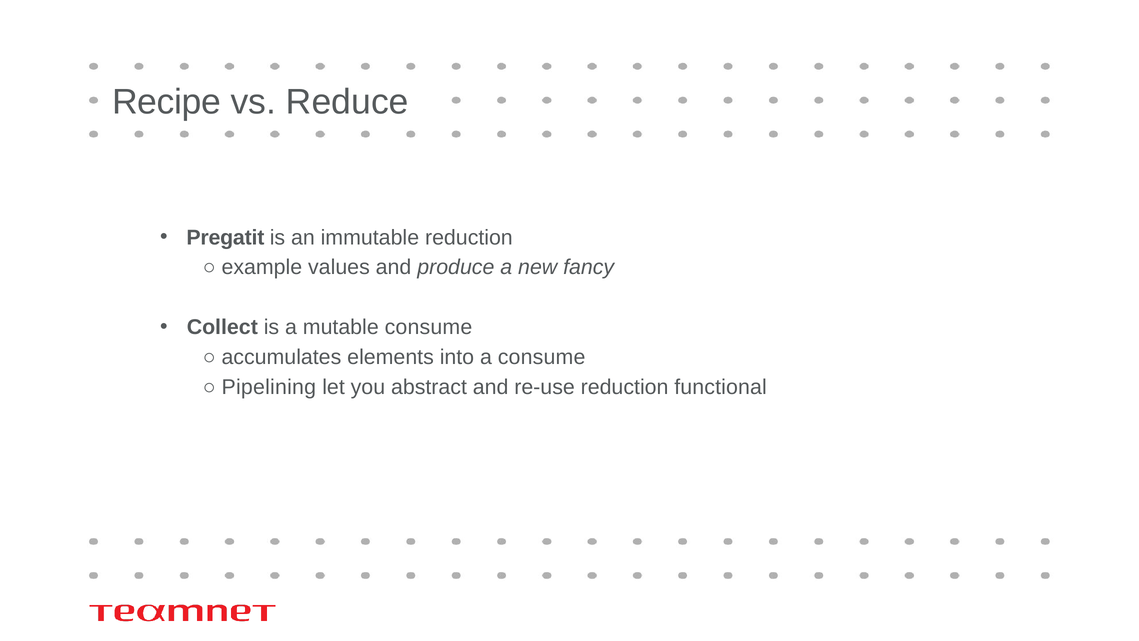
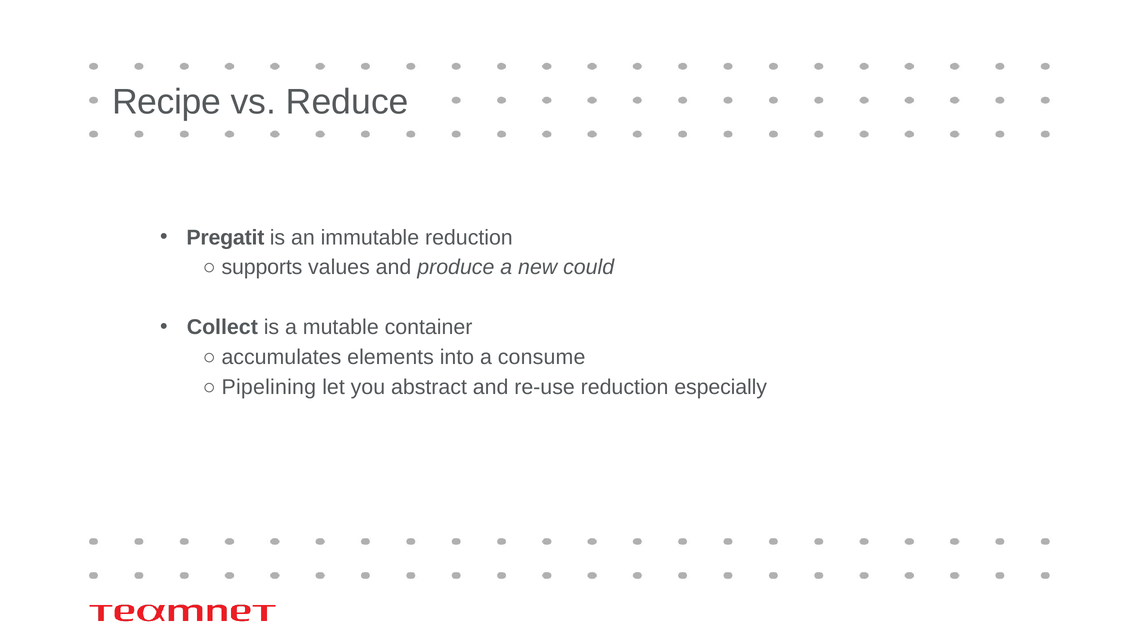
example: example -> supports (262, 267)
fancy: fancy -> could (589, 267)
mutable consume: consume -> container (429, 327)
functional: functional -> especially (721, 387)
